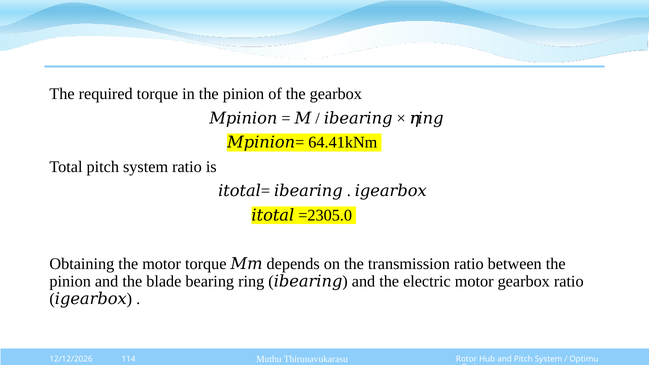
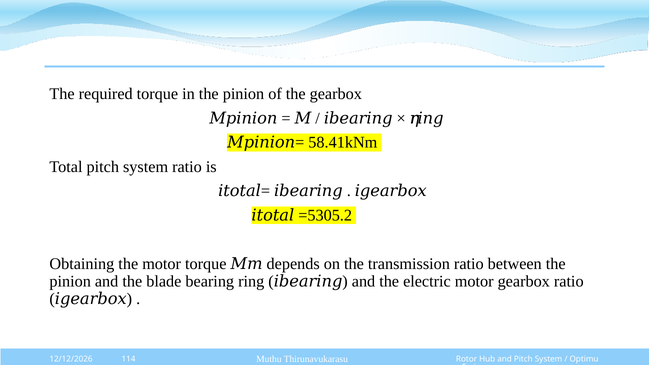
64.41kNm: 64.41kNm -> 58.41kNm (343, 143)
=2305.0: =2305.0 -> =5305.2 (325, 215)
